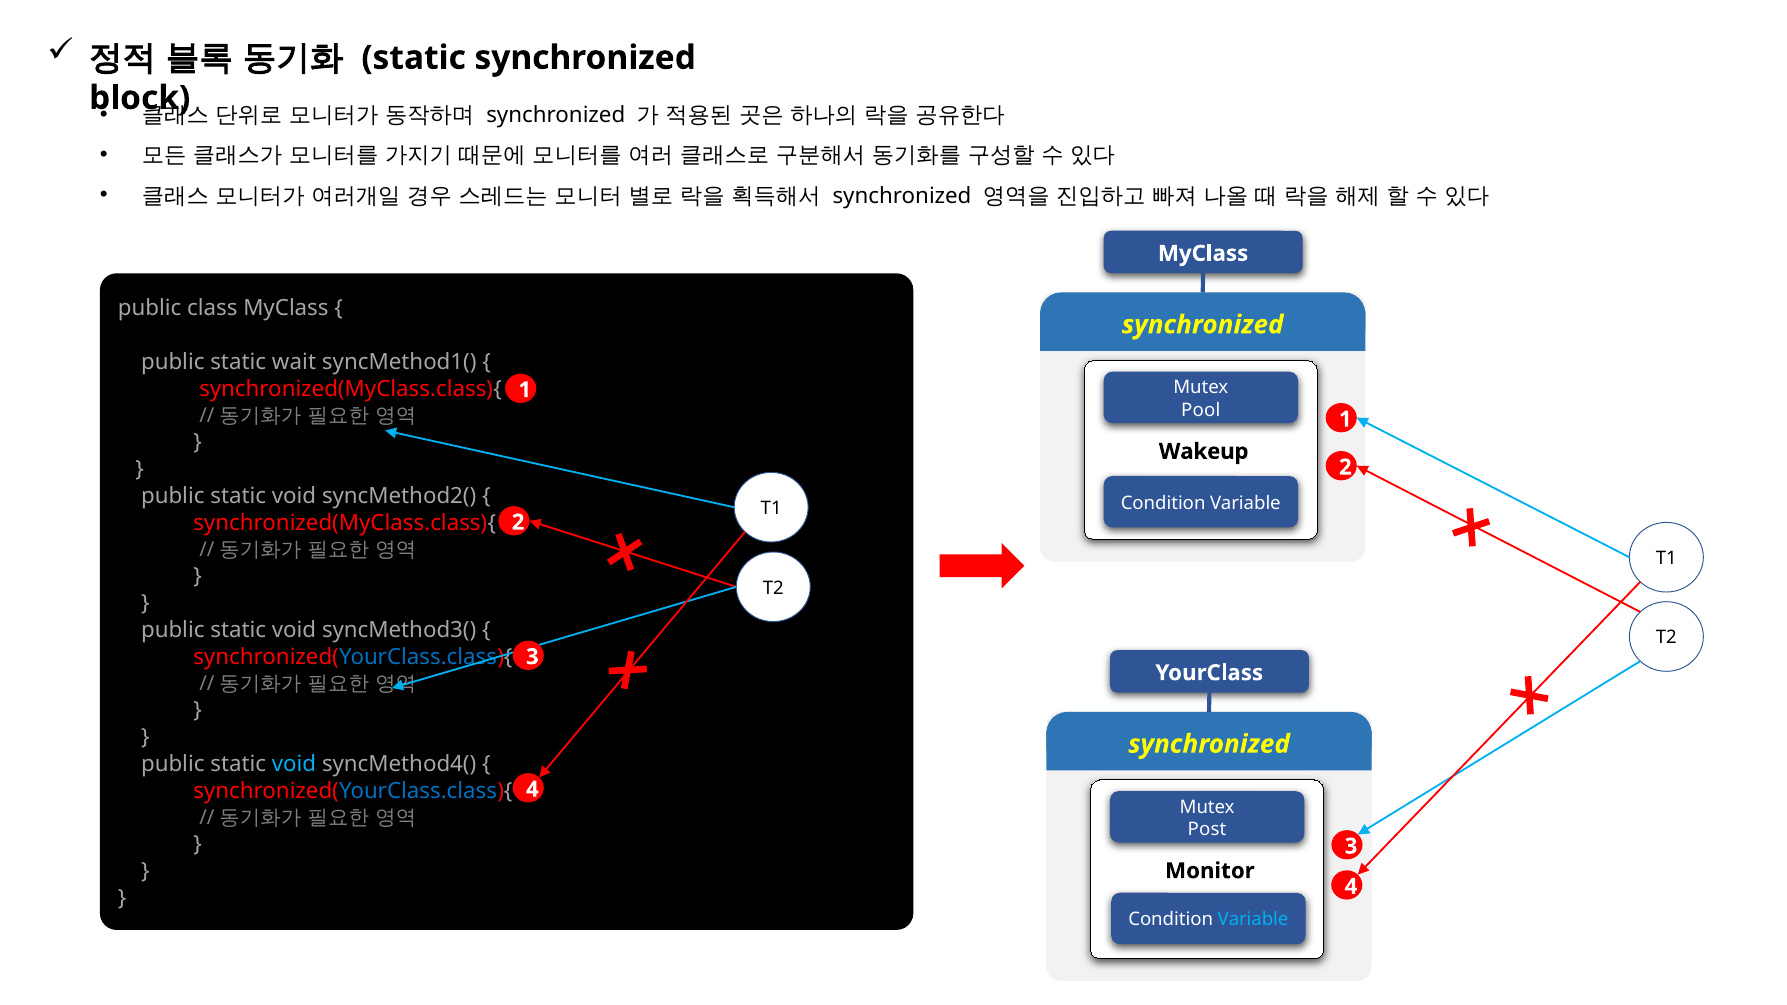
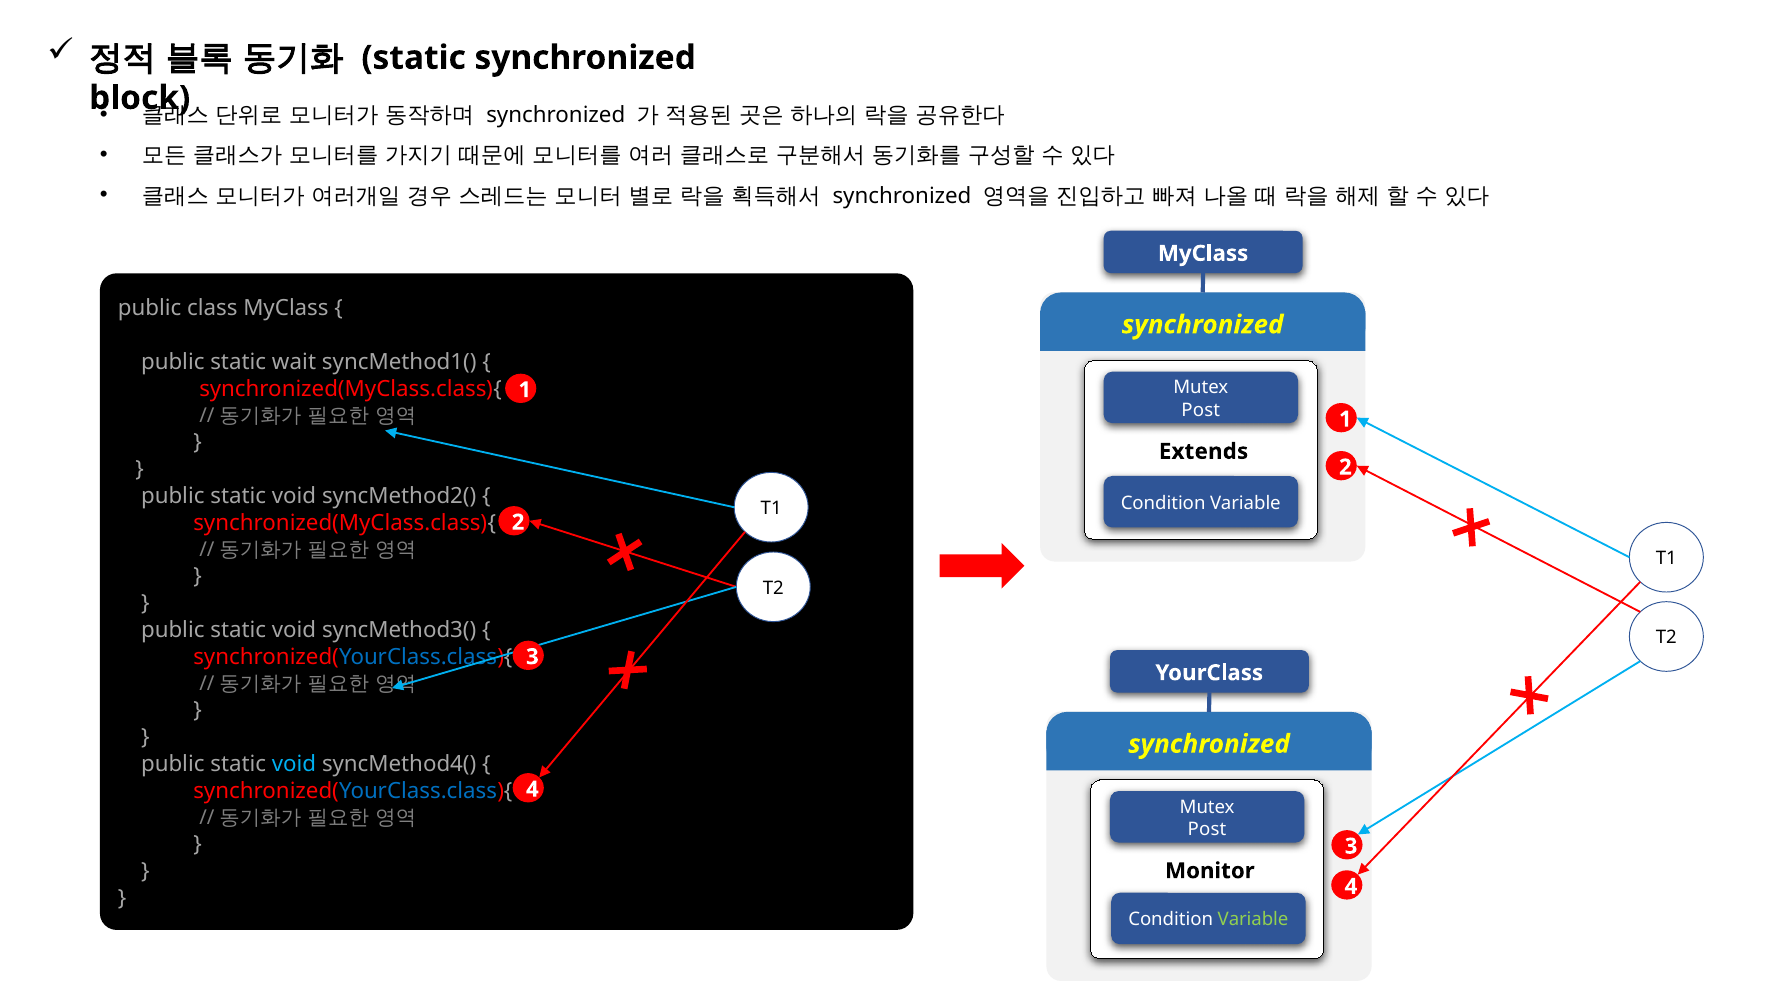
Pool: Pool -> Post (1201, 410)
Wakeup: Wakeup -> Extends (1204, 452)
Variable colour: light blue -> light green (1253, 920)
